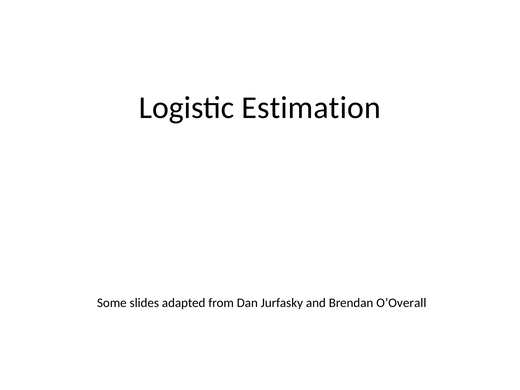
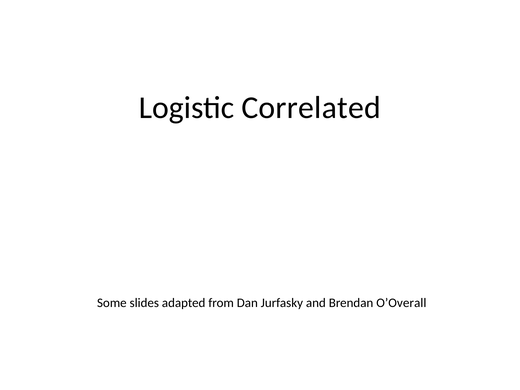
Estimation: Estimation -> Correlated (311, 108)
